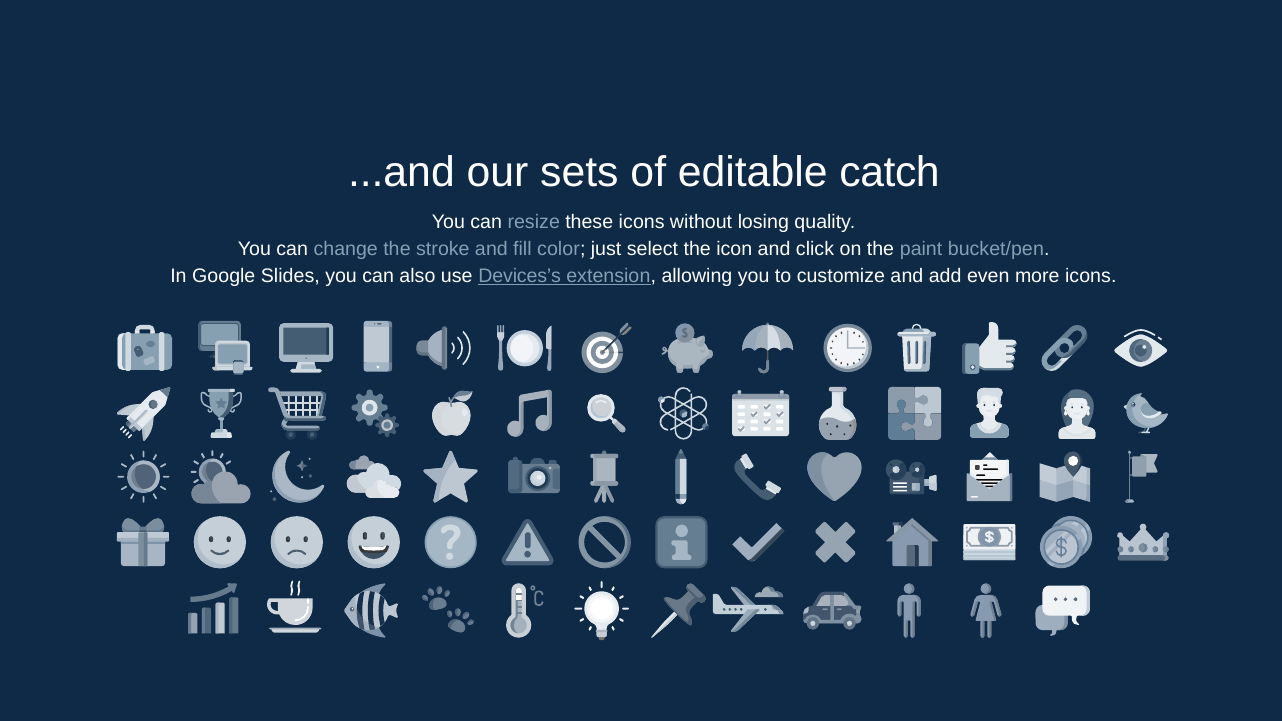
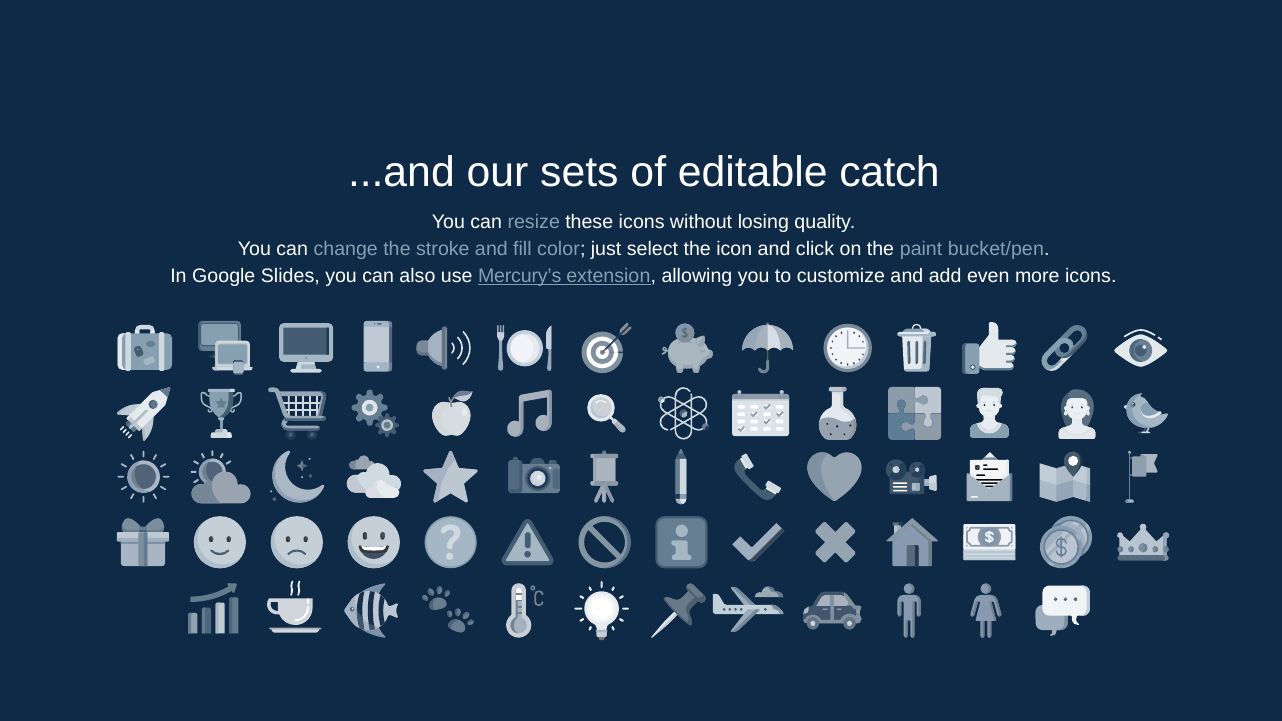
Devices’s: Devices’s -> Mercury’s (520, 276)
